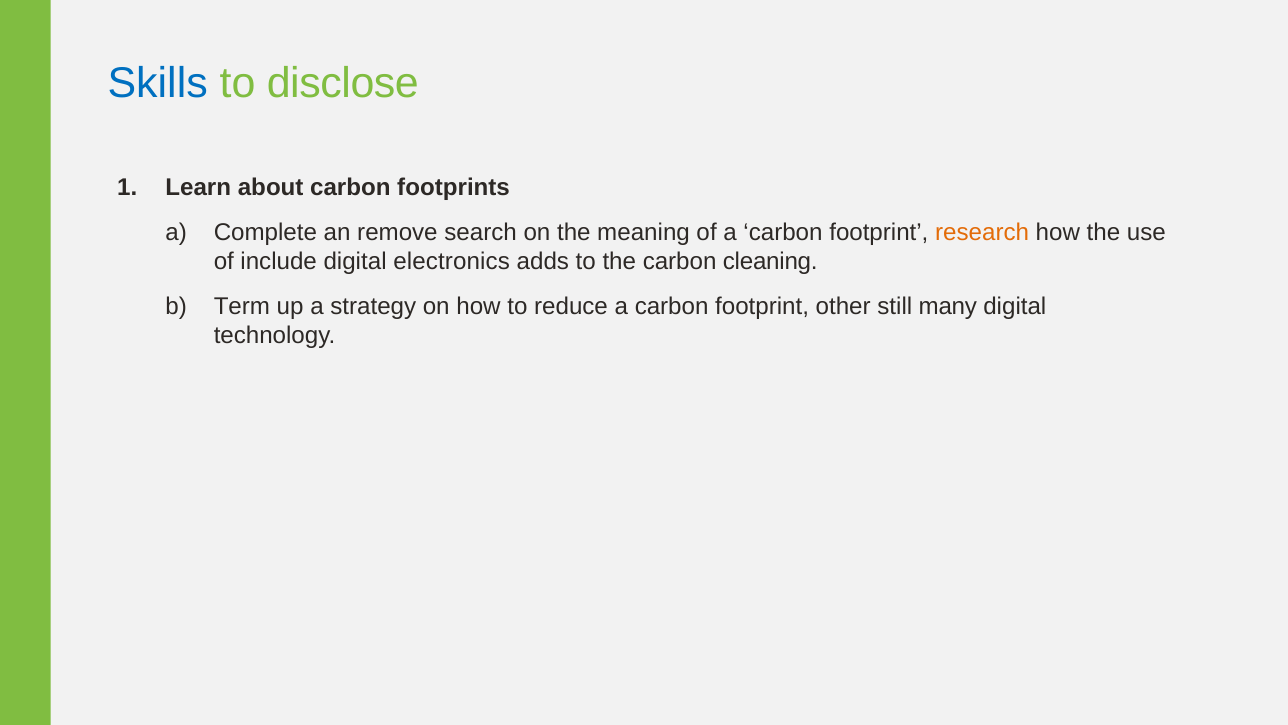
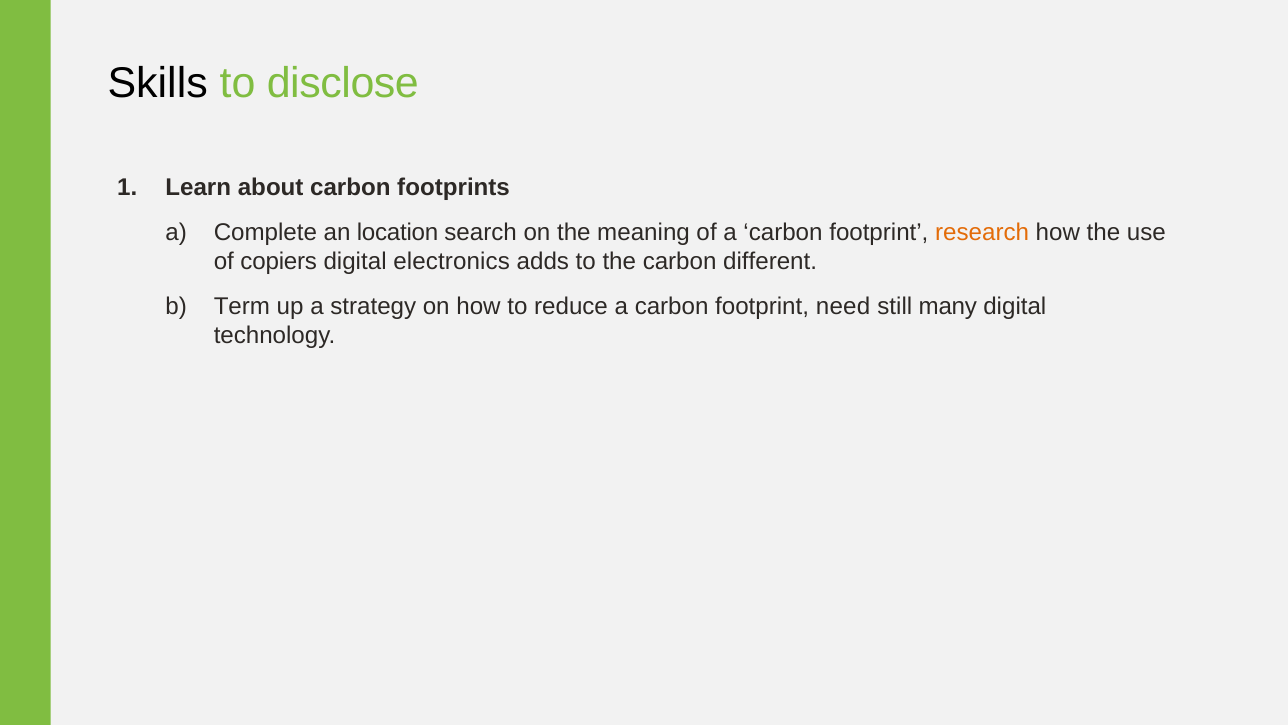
Skills colour: blue -> black (158, 83)
remove: remove -> location (398, 232)
include: include -> copiers (279, 261)
cleaning: cleaning -> different (770, 261)
other: other -> need (843, 306)
